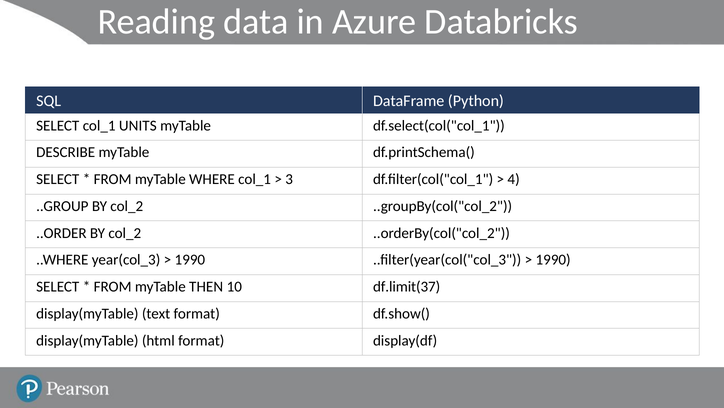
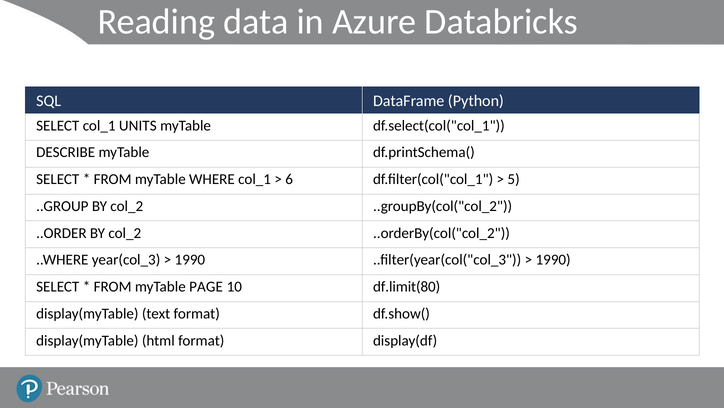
3: 3 -> 6 (289, 179)
4: 4 -> 5 (514, 179)
THEN: THEN -> PAGE (206, 286)
df.limit(37: df.limit(37 -> df.limit(80 (407, 286)
